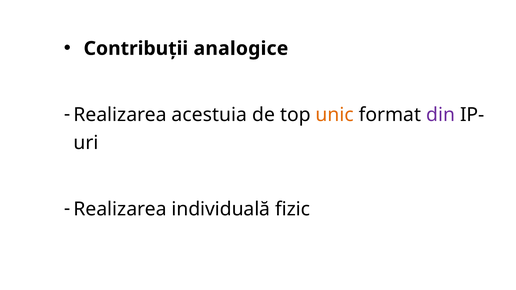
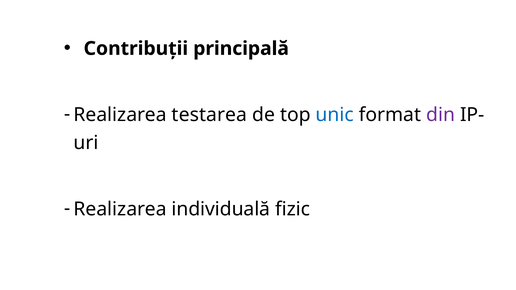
analogice: analogice -> principală (241, 49)
acestuia: acestuia -> testarea (209, 115)
unic colour: orange -> blue (335, 115)
